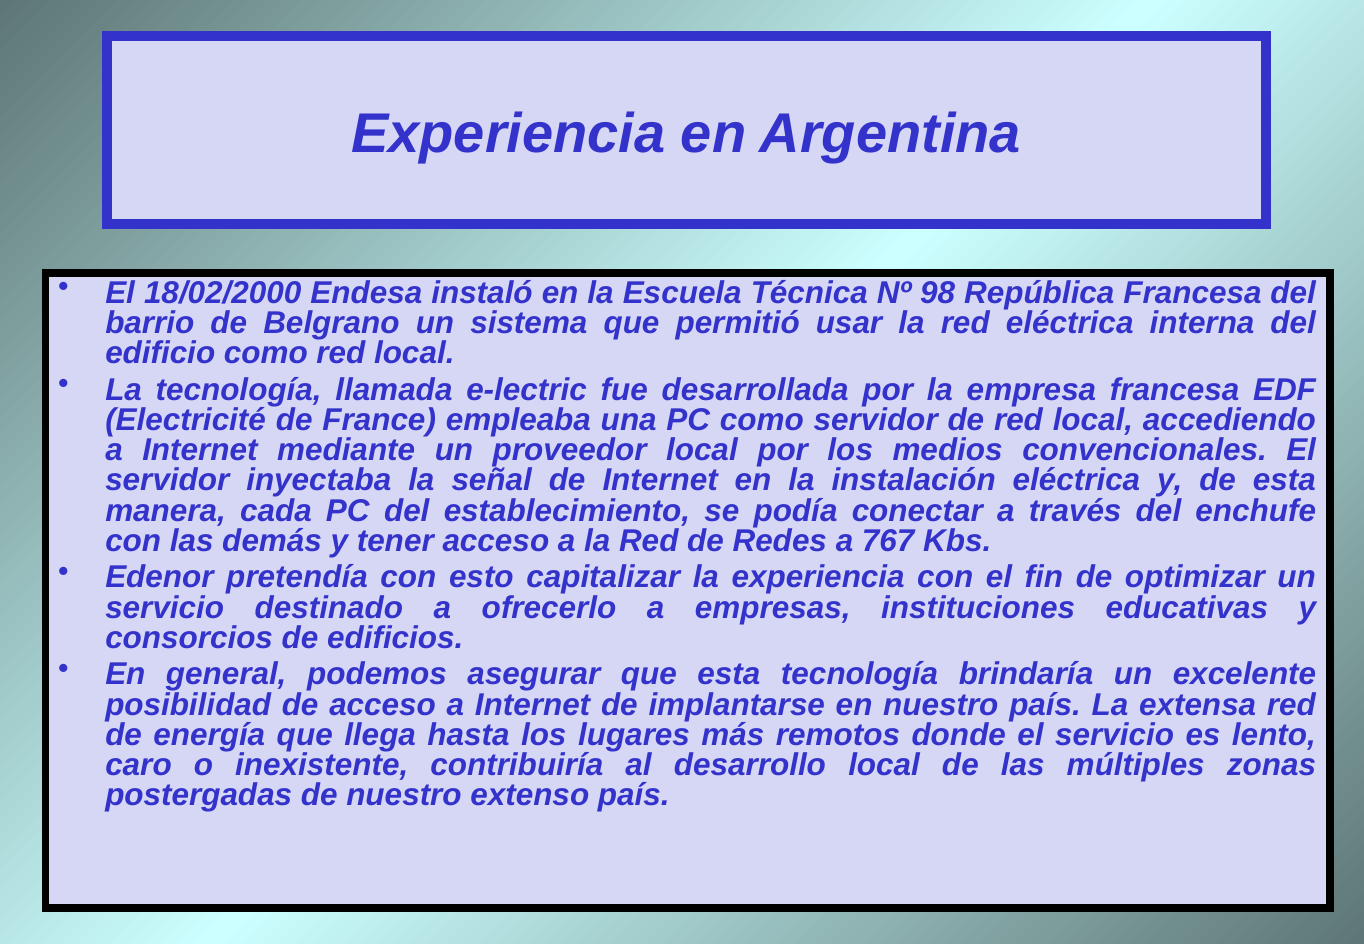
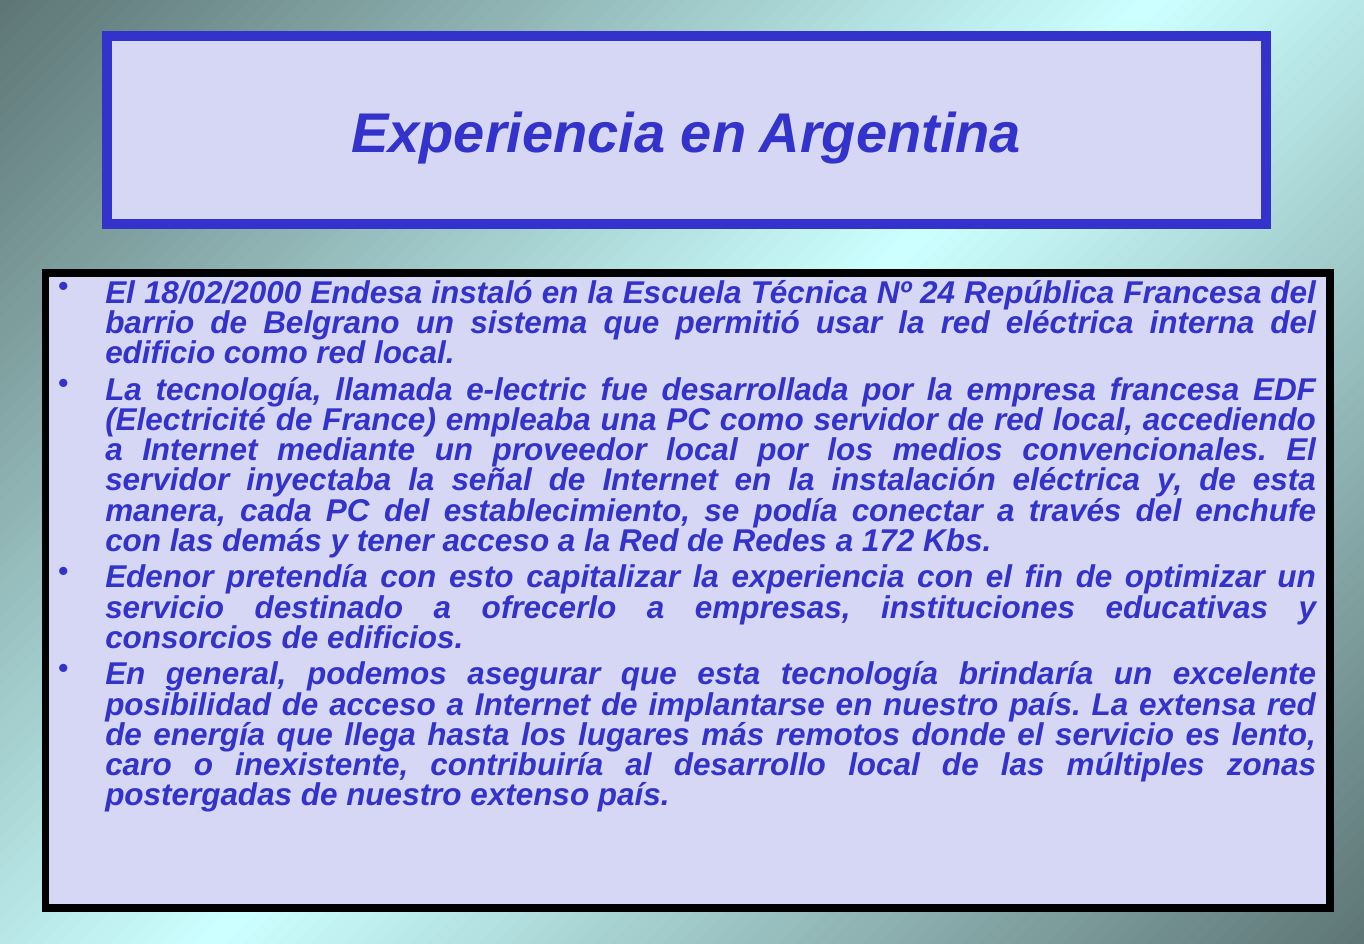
98: 98 -> 24 (938, 293)
767: 767 -> 172 (888, 541)
